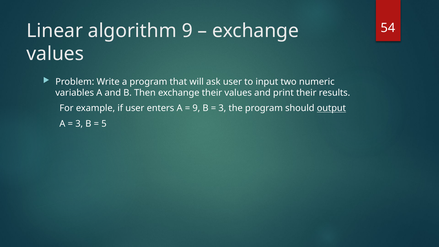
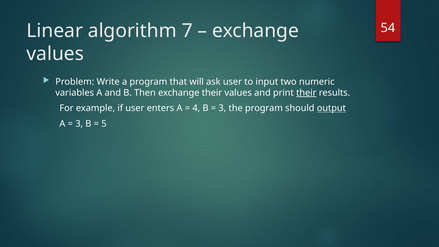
algorithm 9: 9 -> 7 (187, 31)
their underline: none -> present (306, 93)
9: 9 -> 4 (196, 108)
